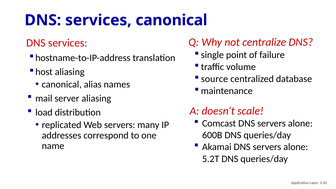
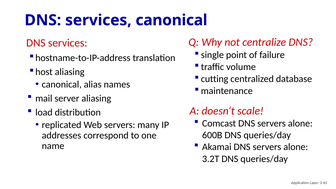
source: source -> cutting (215, 79)
5.2T: 5.2T -> 3.2T (211, 159)
